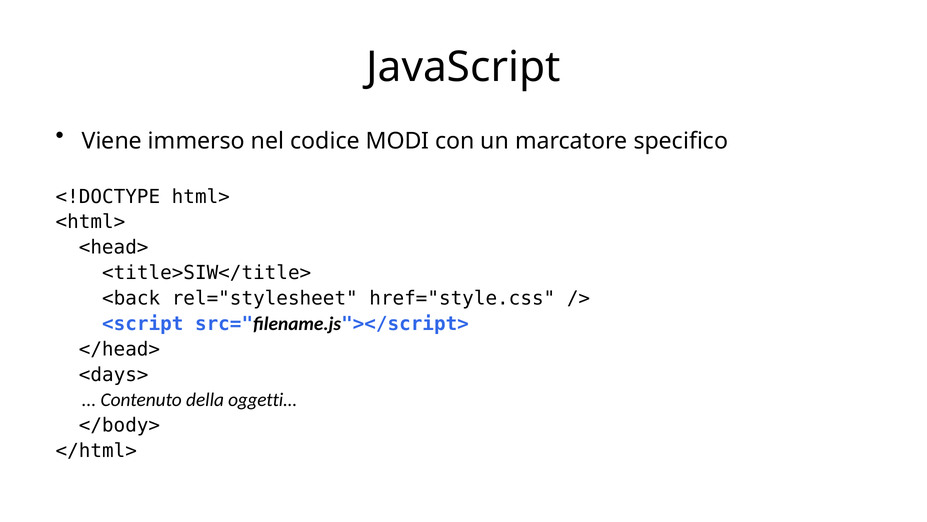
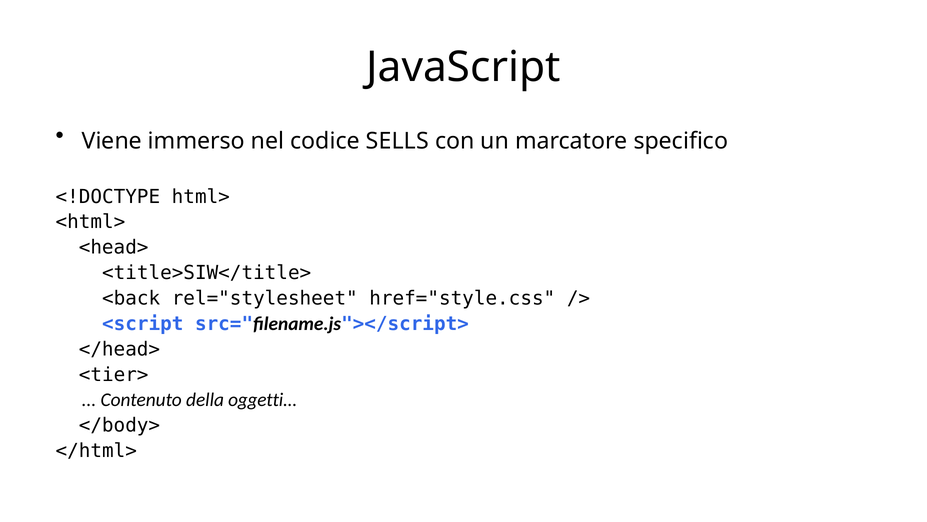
MODI: MODI -> SELLS (397, 141)
<days>: <days> -> <tier> (114, 374)
